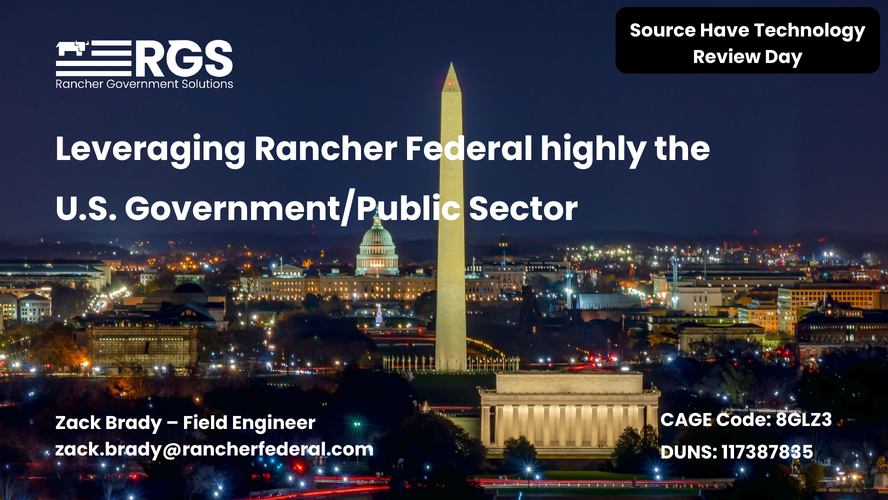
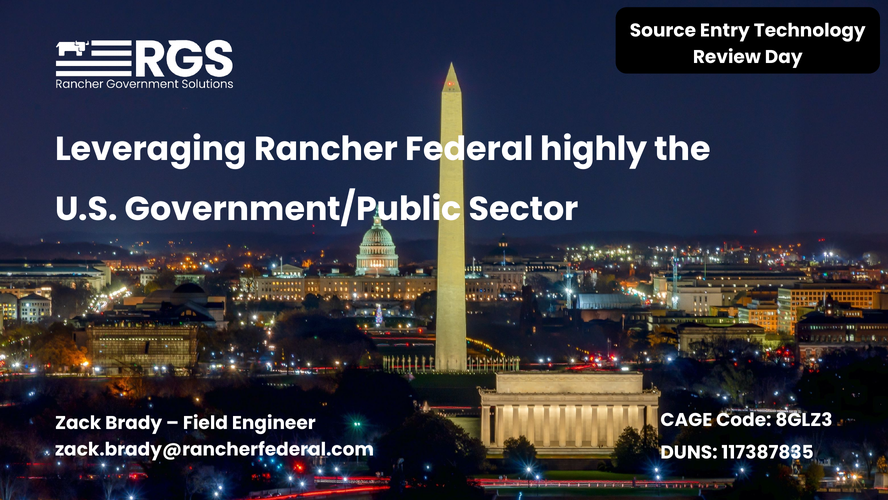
Have: Have -> Entry (725, 30)
